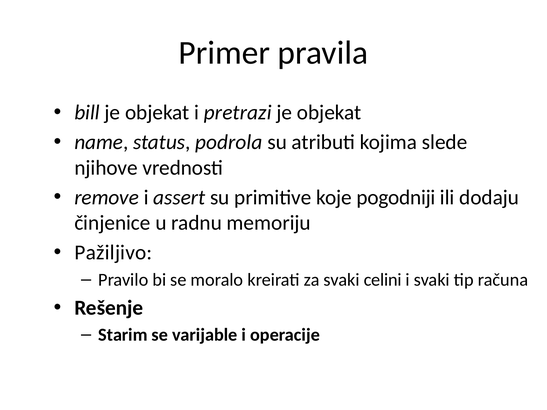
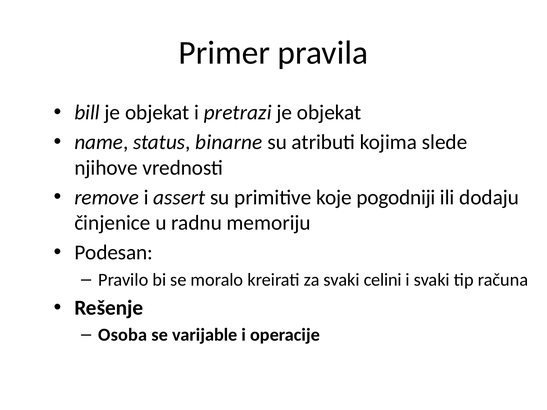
podrola: podrola -> binarne (229, 142)
Pažiljivo: Pažiljivo -> Podesan (114, 253)
Starim: Starim -> Osoba (123, 335)
